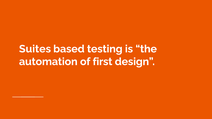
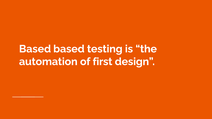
Suites: Suites -> Based (35, 49)
